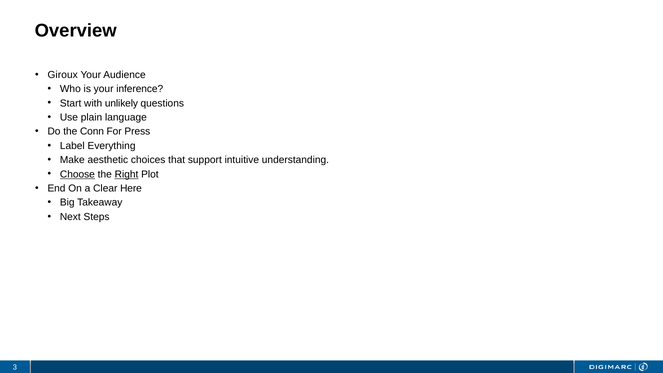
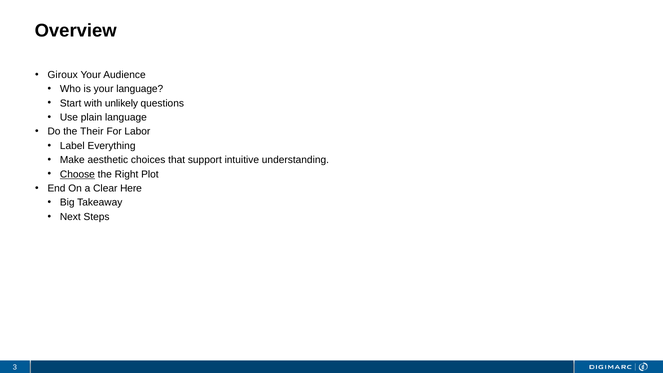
your inference: inference -> language (140, 89)
Conn: Conn -> Their (92, 132)
Press: Press -> Labor (137, 132)
Right underline: present -> none (127, 174)
